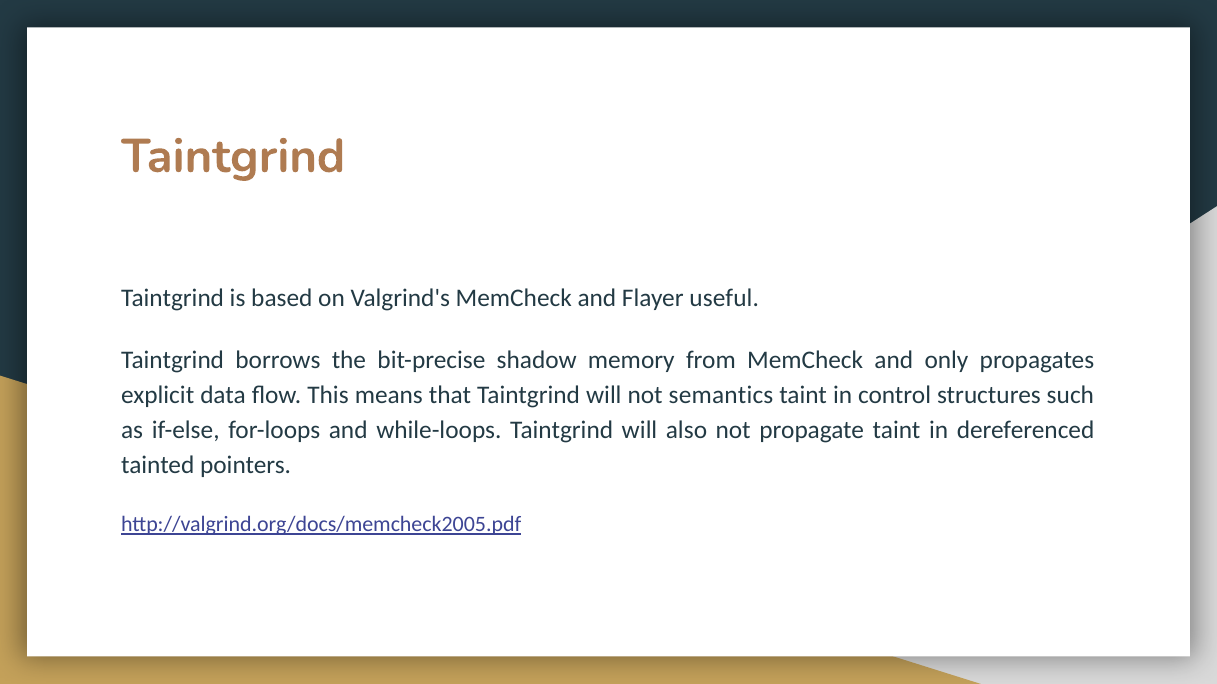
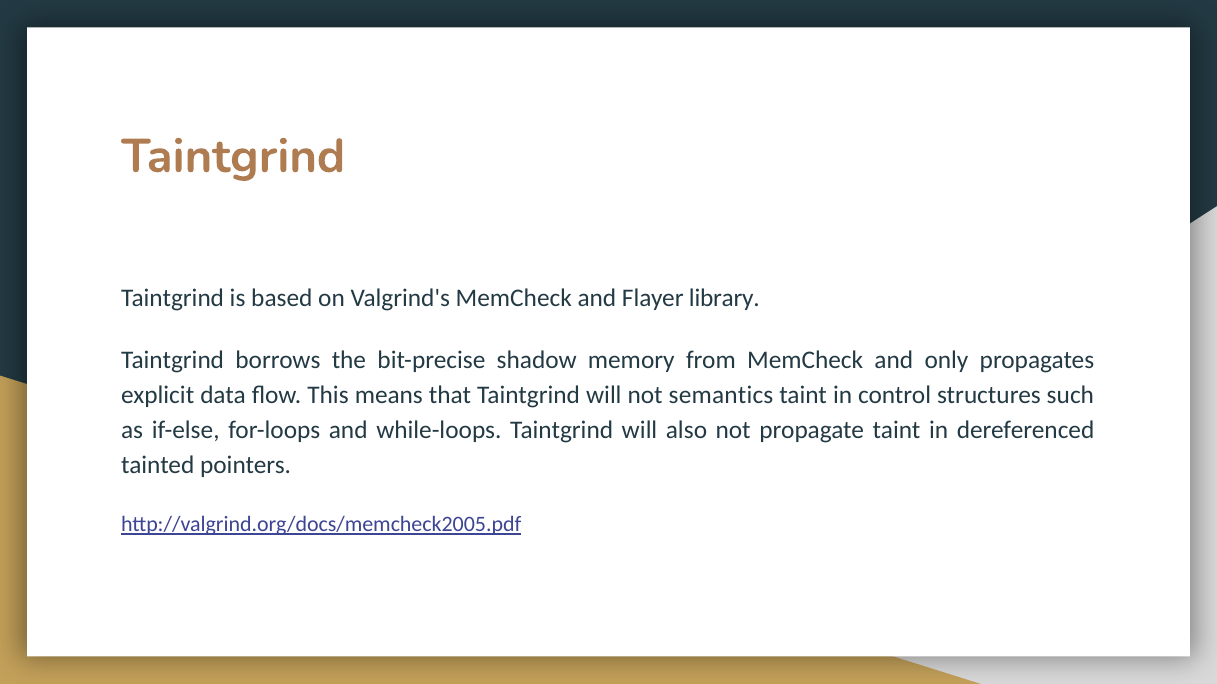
useful: useful -> library (724, 299)
